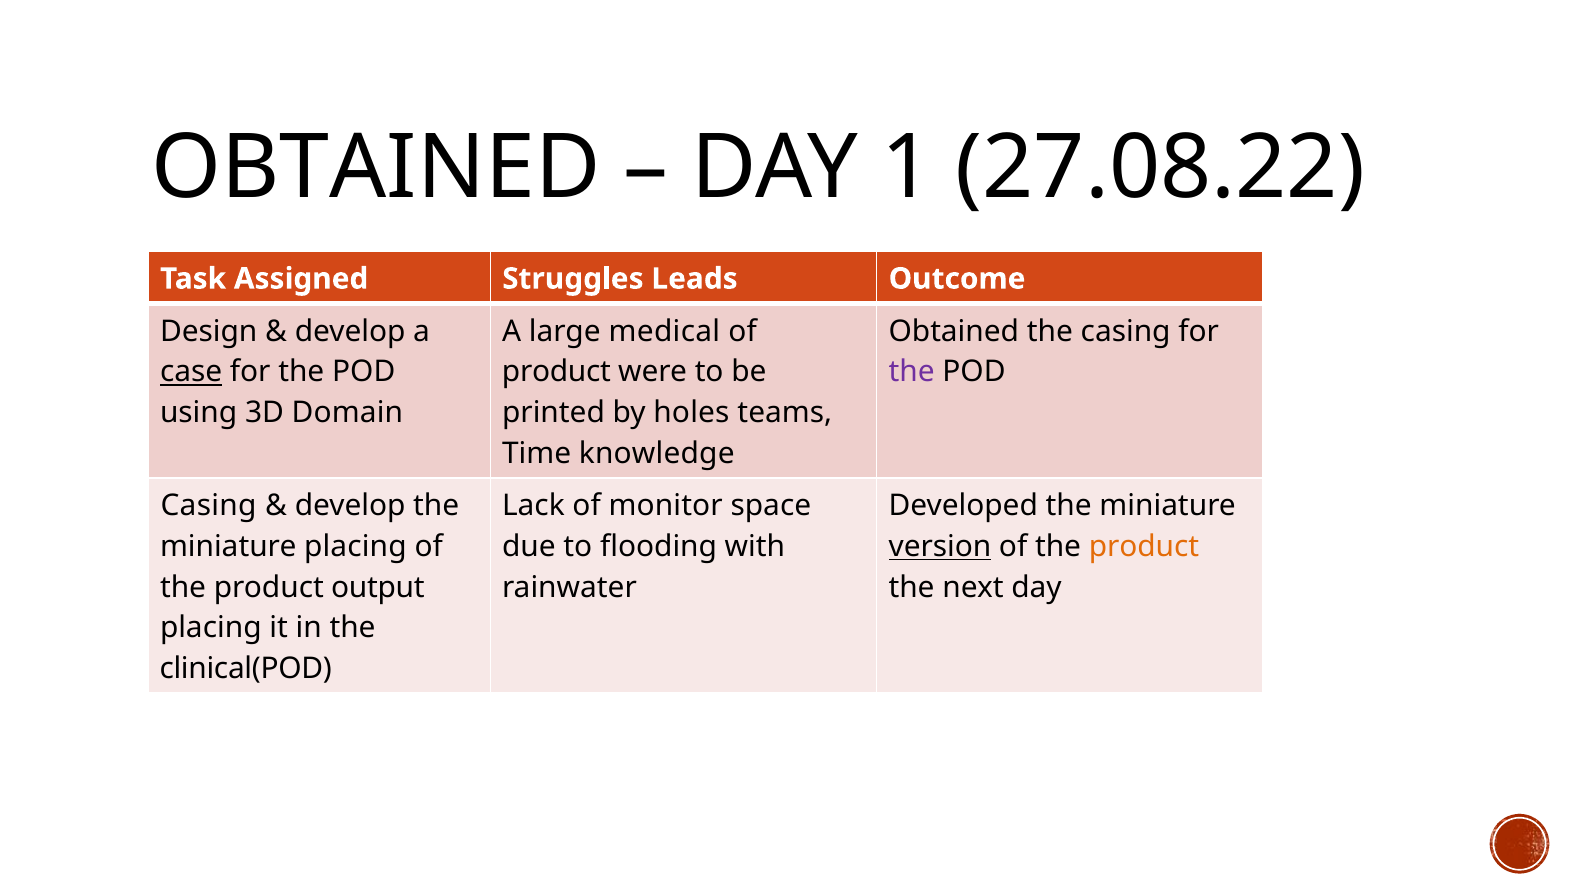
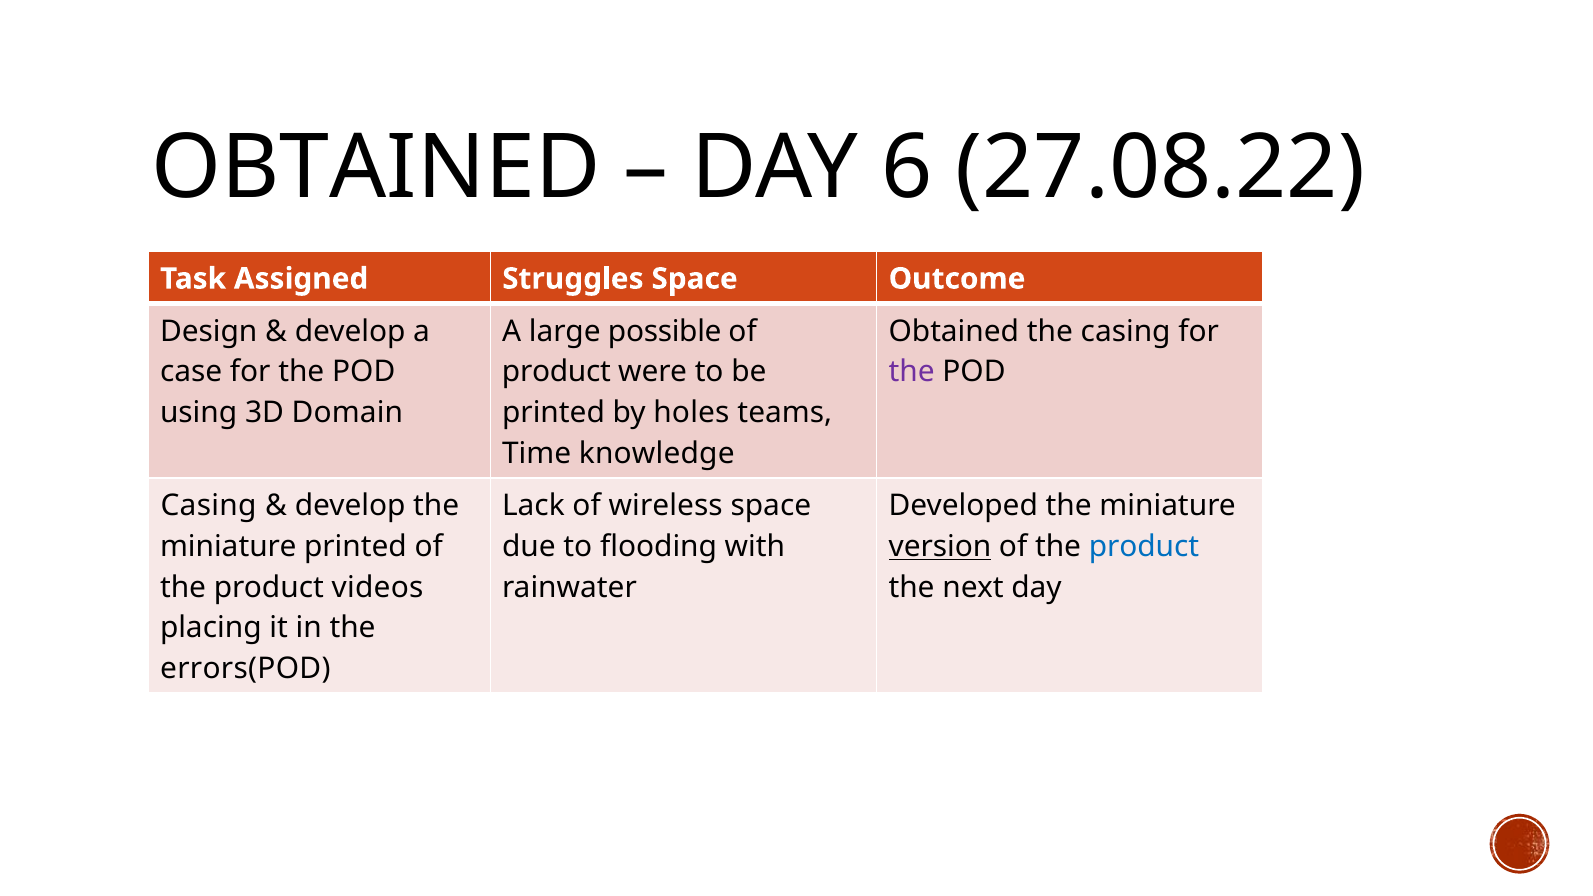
1: 1 -> 6 (907, 168)
Struggles Leads: Leads -> Space (695, 279)
medical: medical -> possible (665, 331)
case underline: present -> none (191, 372)
monitor: monitor -> wireless (666, 506)
miniature placing: placing -> printed (355, 547)
product colour: orange -> blue (1144, 547)
output: output -> videos (378, 587)
clinical(POD: clinical(POD -> errors(POD (245, 669)
